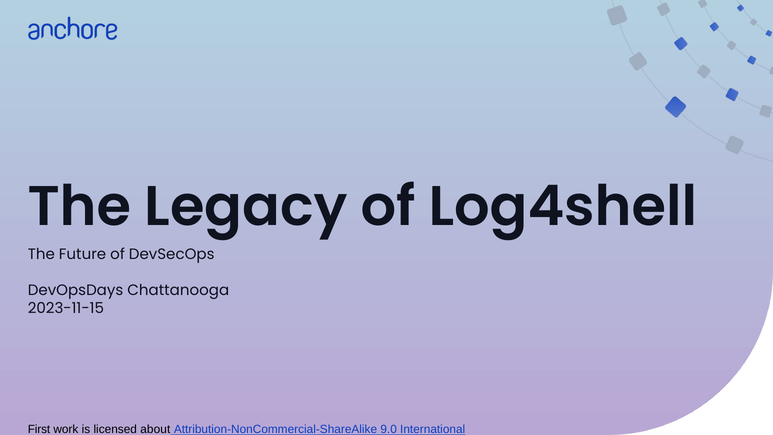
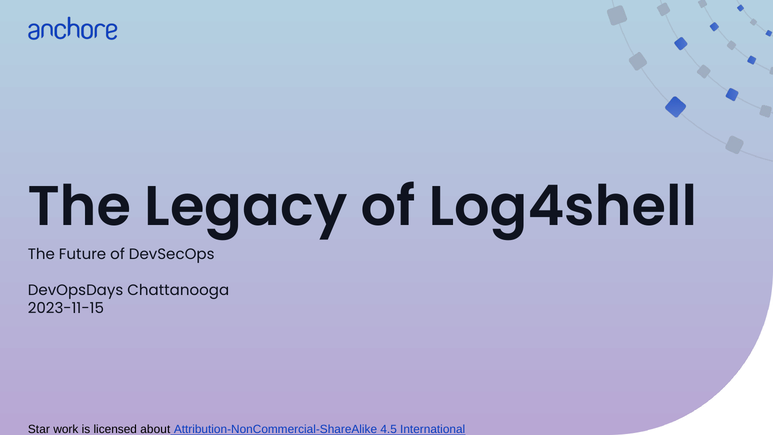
First: First -> Star (39, 429)
9.0: 9.0 -> 4.5 (389, 429)
